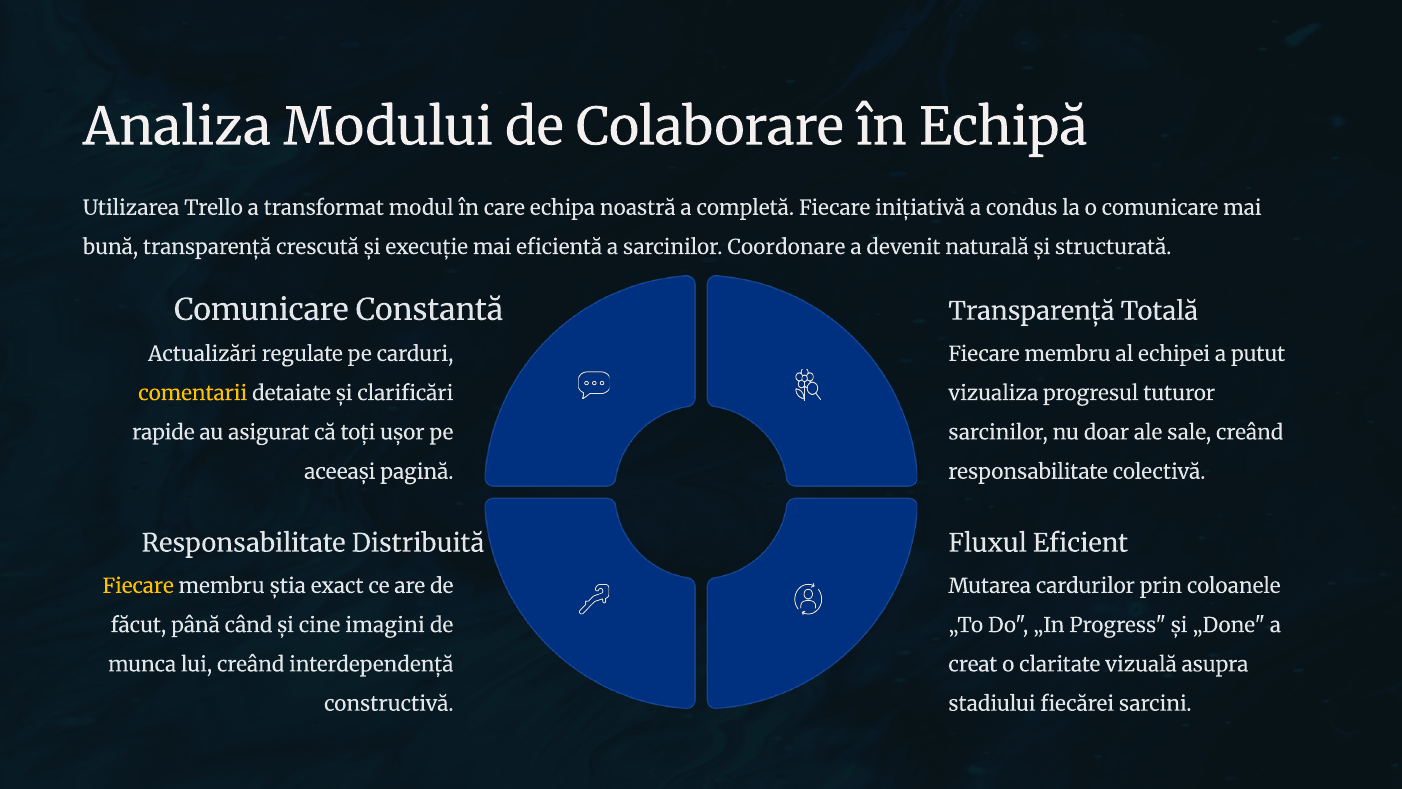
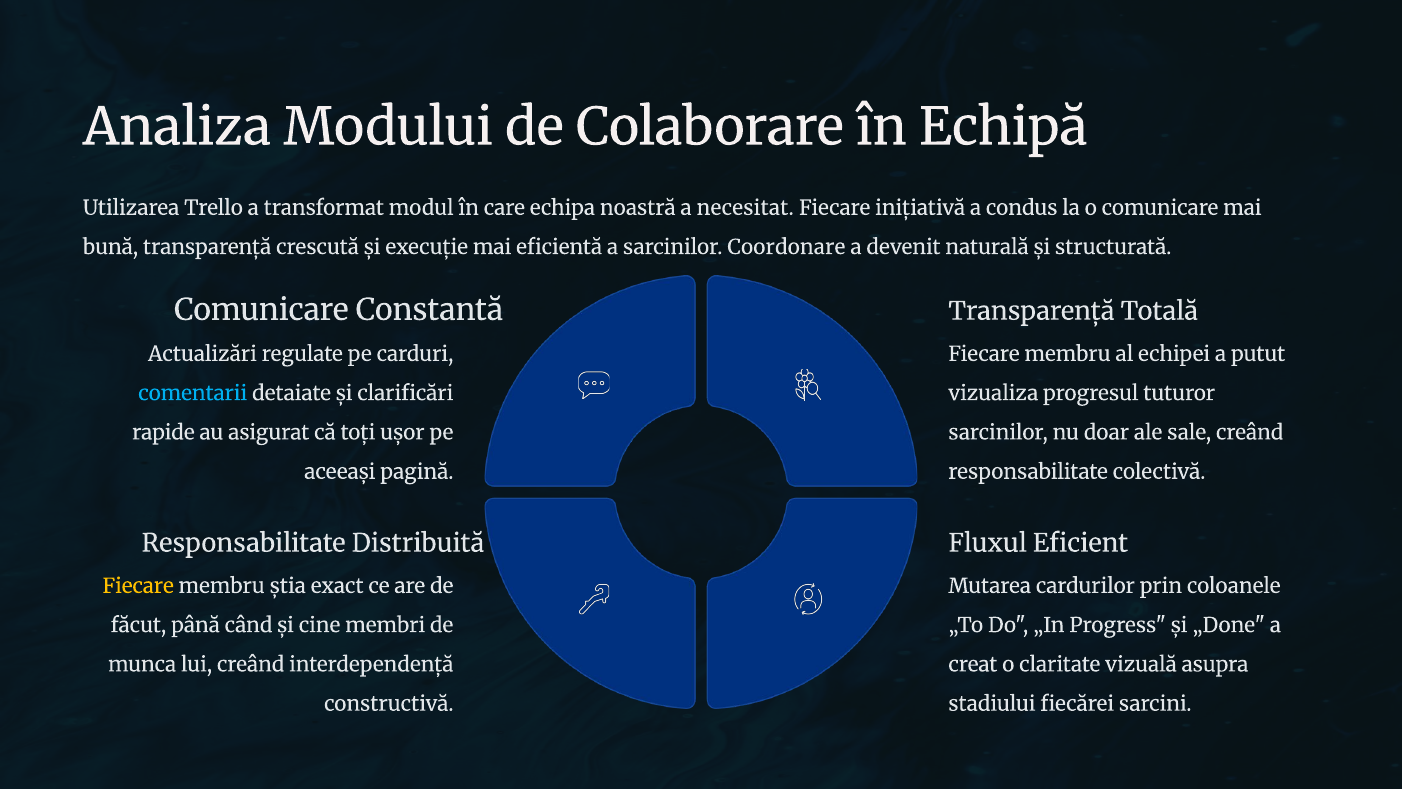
completă: completă -> necesitat (745, 208)
comentarii colour: yellow -> light blue (193, 393)
imagini: imagini -> membri (385, 625)
